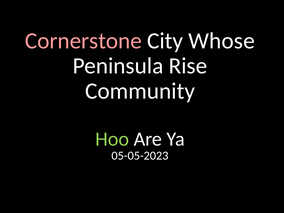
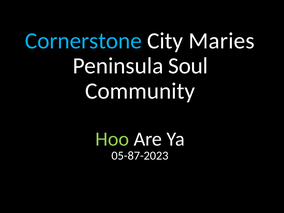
Cornerstone colour: pink -> light blue (83, 41)
Whose: Whose -> Maries (222, 41)
Rise: Rise -> Soul (188, 66)
05-05-2023: 05-05-2023 -> 05-87-2023 (140, 156)
